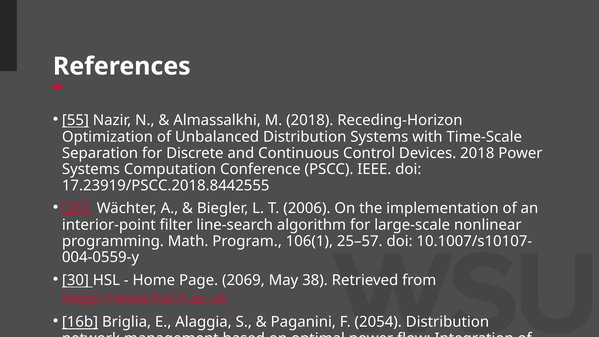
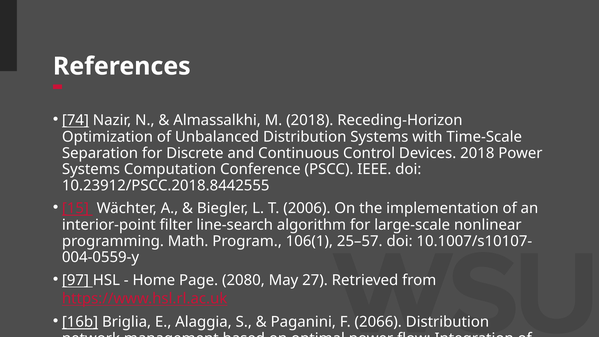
55: 55 -> 74 (75, 120)
17.23919/PSCC.2018.8442555: 17.23919/PSCC.2018.8442555 -> 10.23912/PSCC.2018.8442555 (166, 185)
26: 26 -> 15 (75, 208)
30: 30 -> 97 (75, 280)
2069: 2069 -> 2080 (243, 280)
38: 38 -> 27 (315, 280)
2054: 2054 -> 2066 (378, 322)
